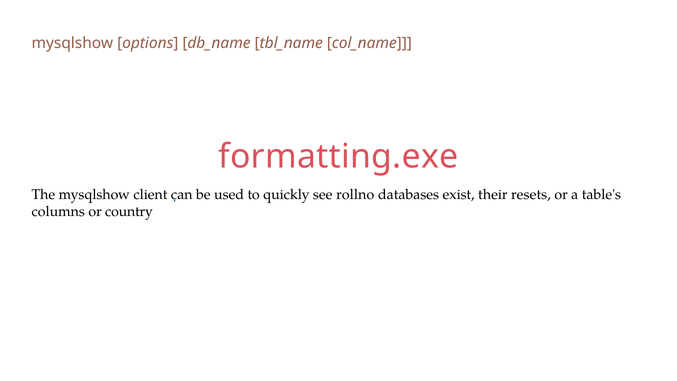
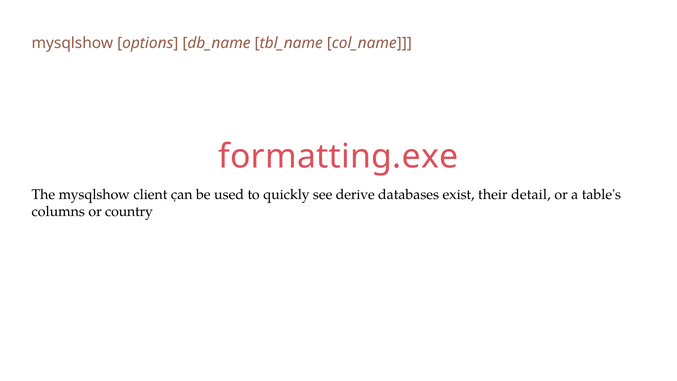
rollno: rollno -> derive (355, 194)
resets: resets -> detail (531, 194)
